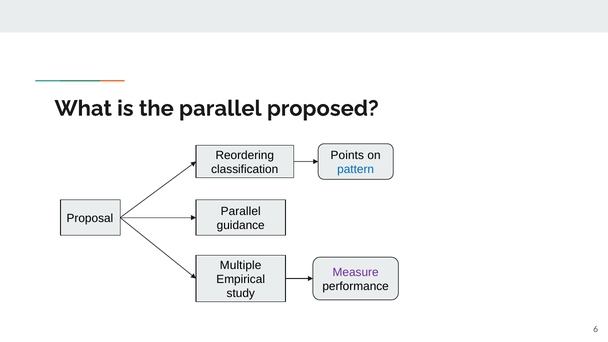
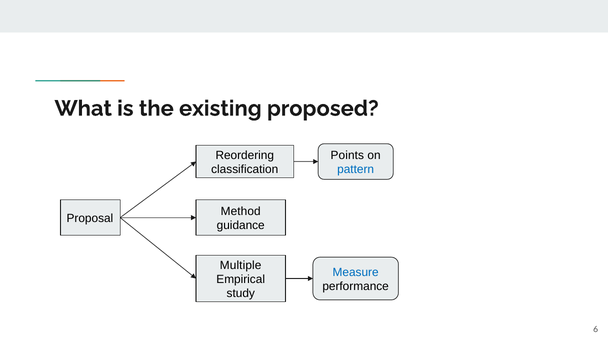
the parallel: parallel -> existing (220, 108)
Parallel: Parallel -> Method (241, 211)
Measure colour: purple -> blue (356, 272)
